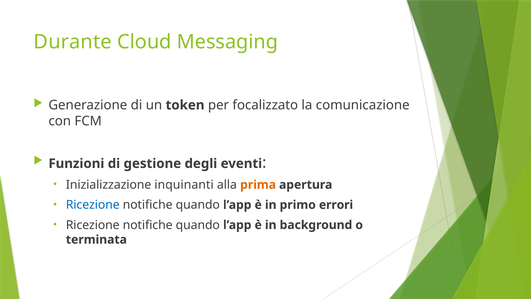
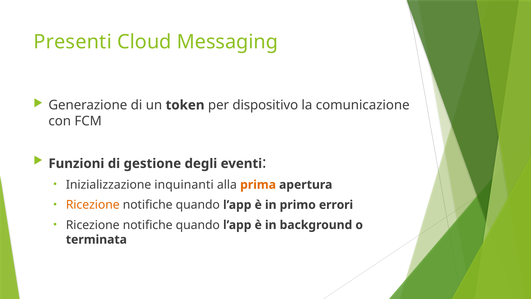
Durante: Durante -> Presenti (73, 42)
focalizzato: focalizzato -> dispositivo (265, 105)
Ricezione colour: blue -> orange (93, 205)
